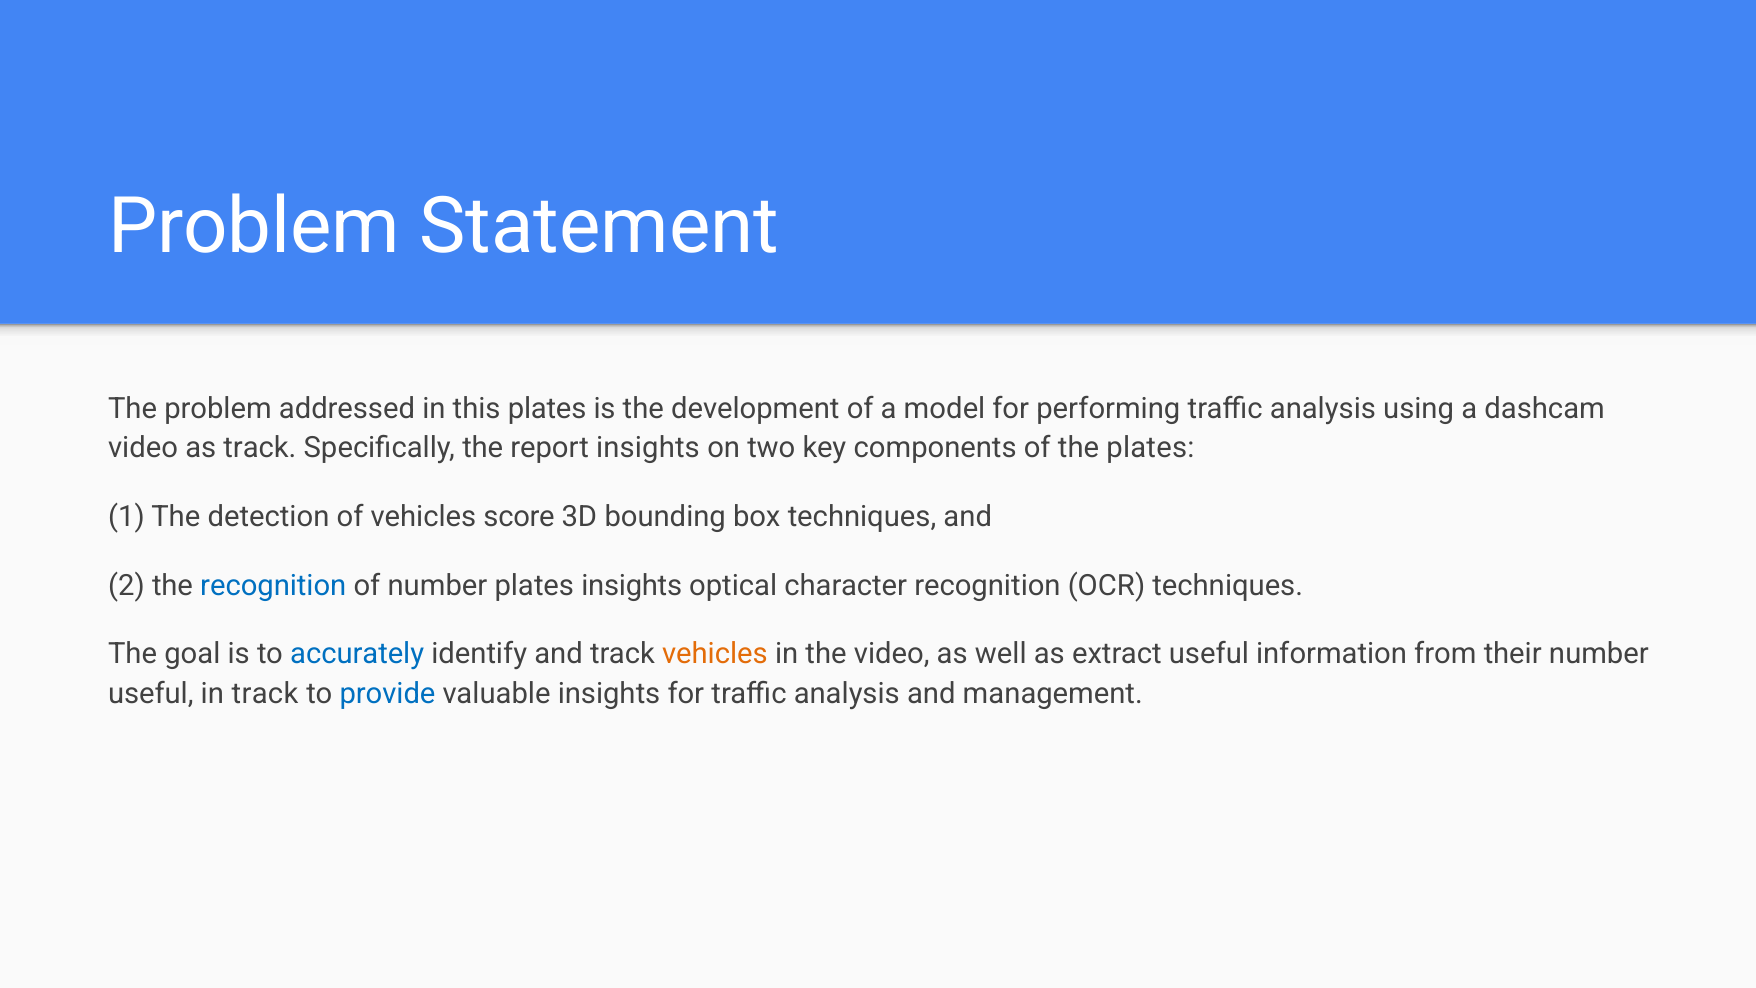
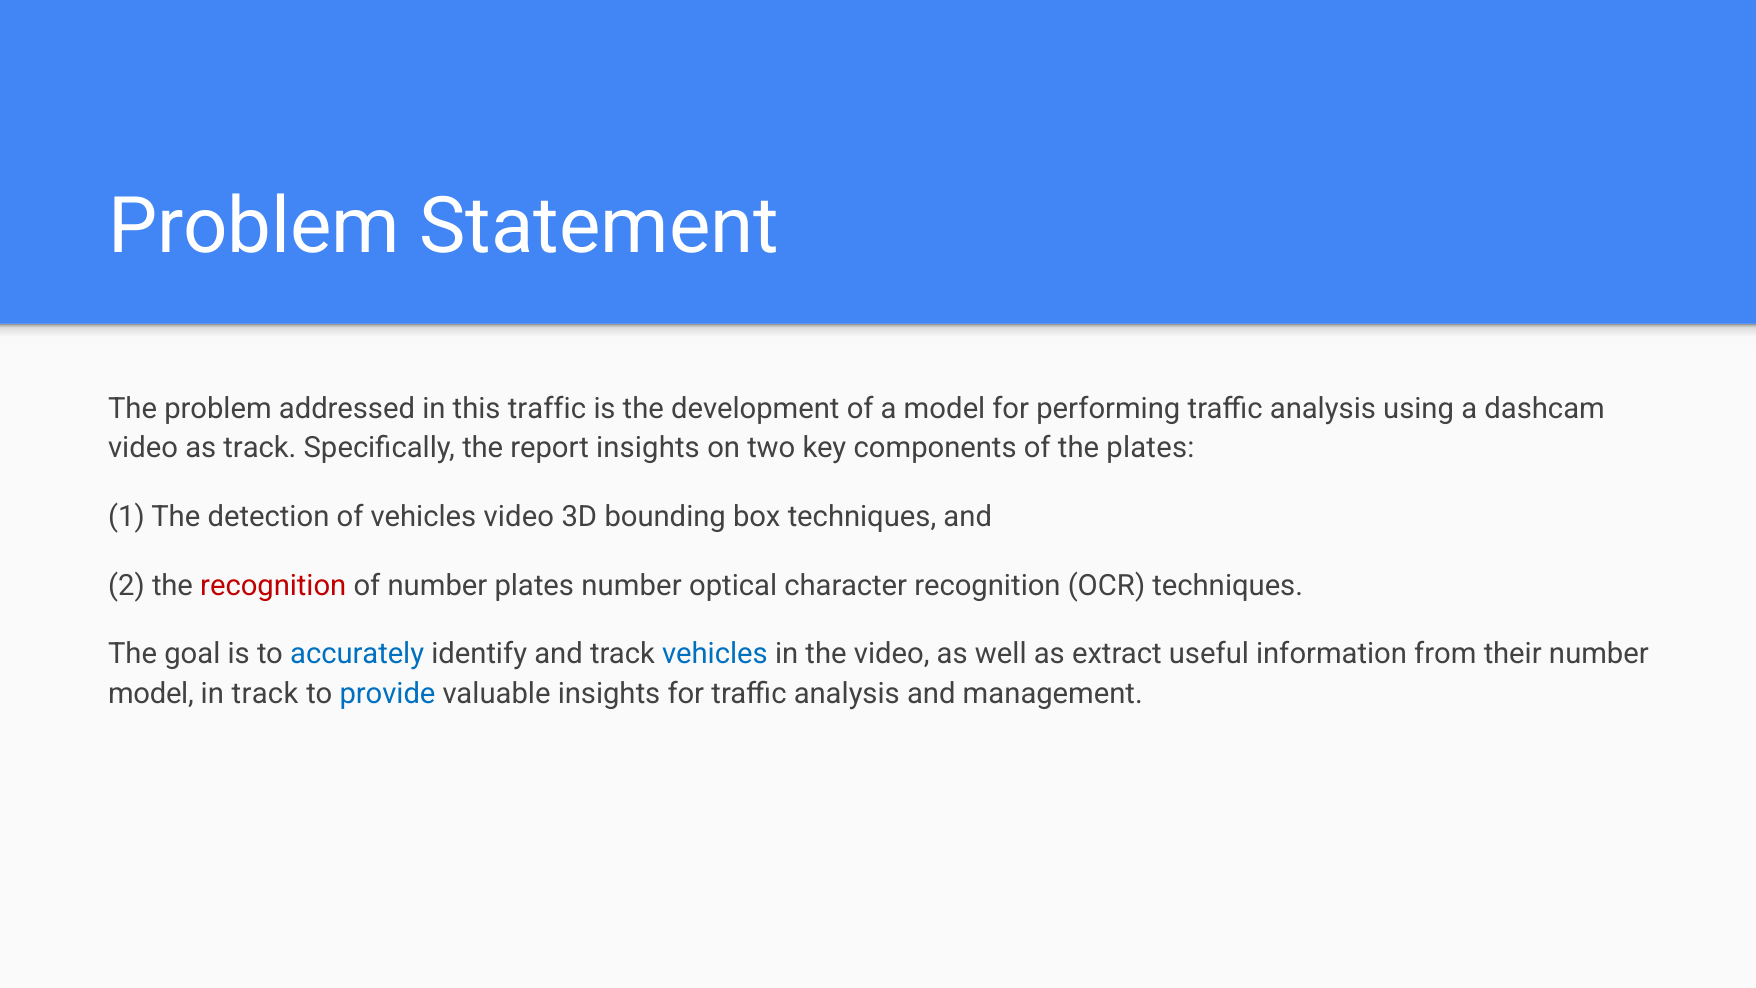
this plates: plates -> traffic (547, 409)
vehicles score: score -> video (519, 517)
recognition colour: blue -> red (273, 586)
plates insights: insights -> number (632, 586)
vehicles colour: orange -> blue (715, 654)
useful: useful -> model (151, 694)
